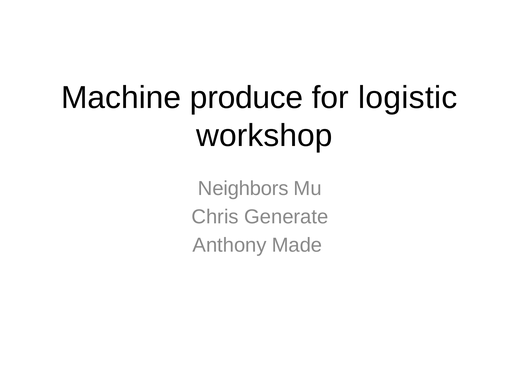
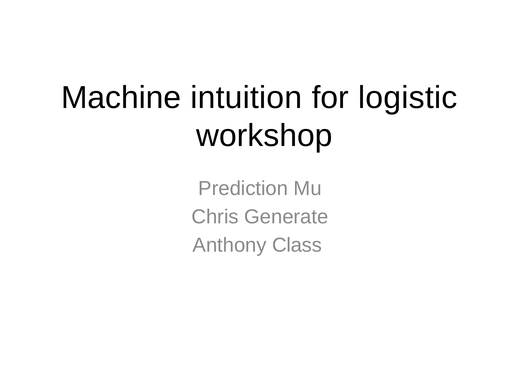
produce: produce -> intuition (246, 98)
Neighbors: Neighbors -> Prediction (243, 189)
Made: Made -> Class (297, 245)
